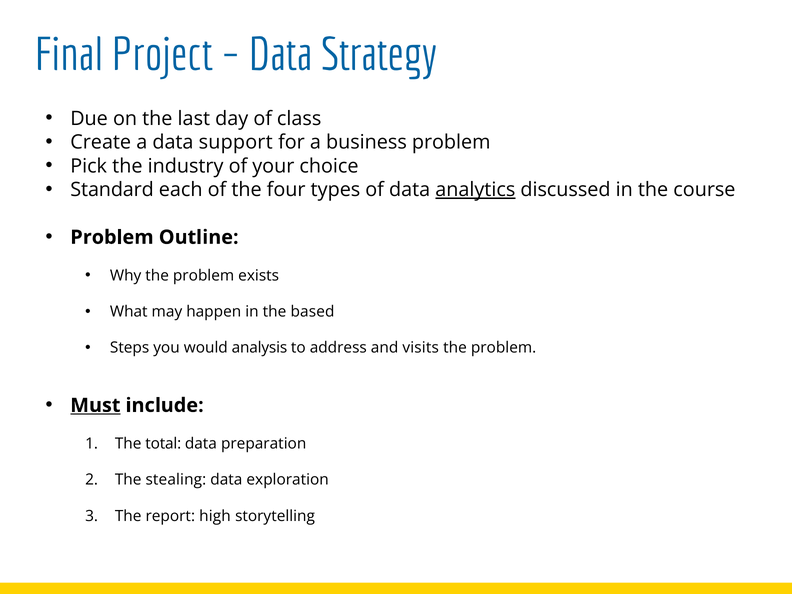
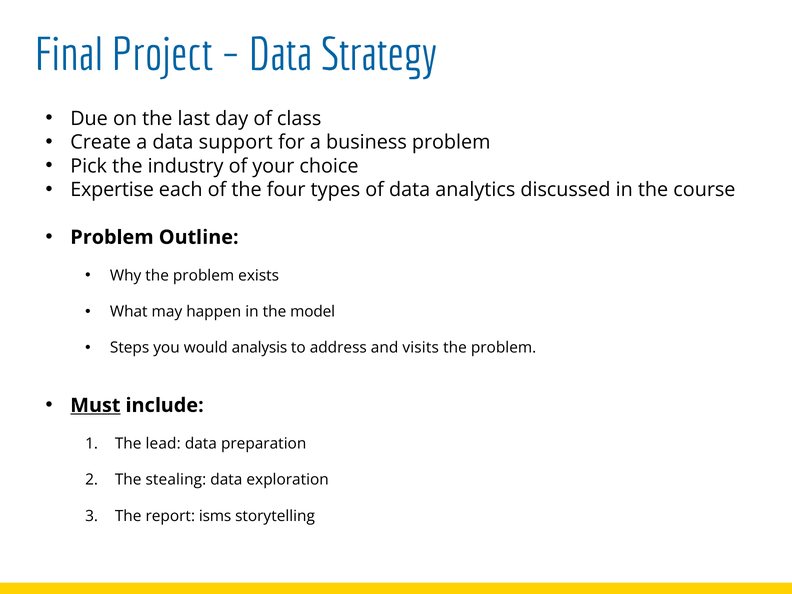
Standard: Standard -> Expertise (112, 190)
analytics underline: present -> none (475, 190)
based: based -> model (313, 312)
total: total -> lead (163, 444)
high: high -> isms (215, 516)
